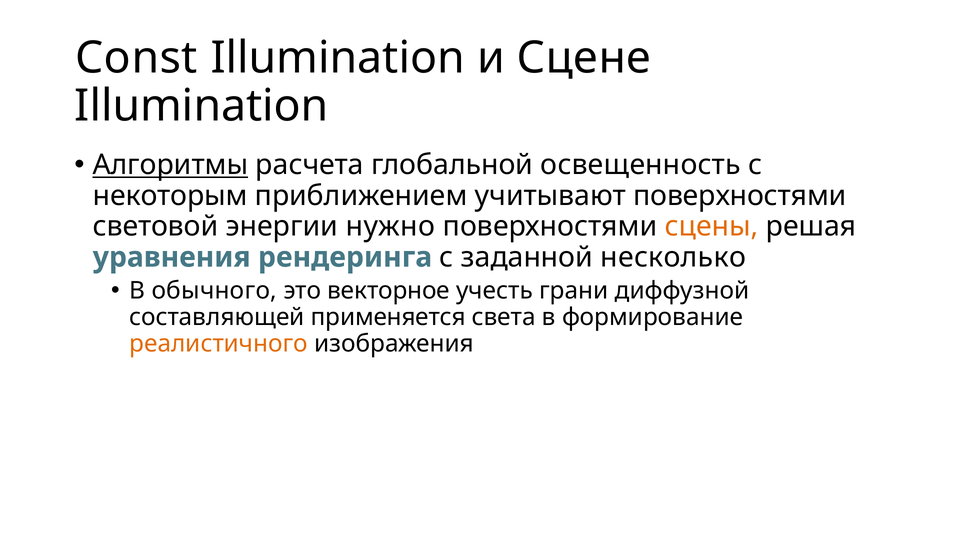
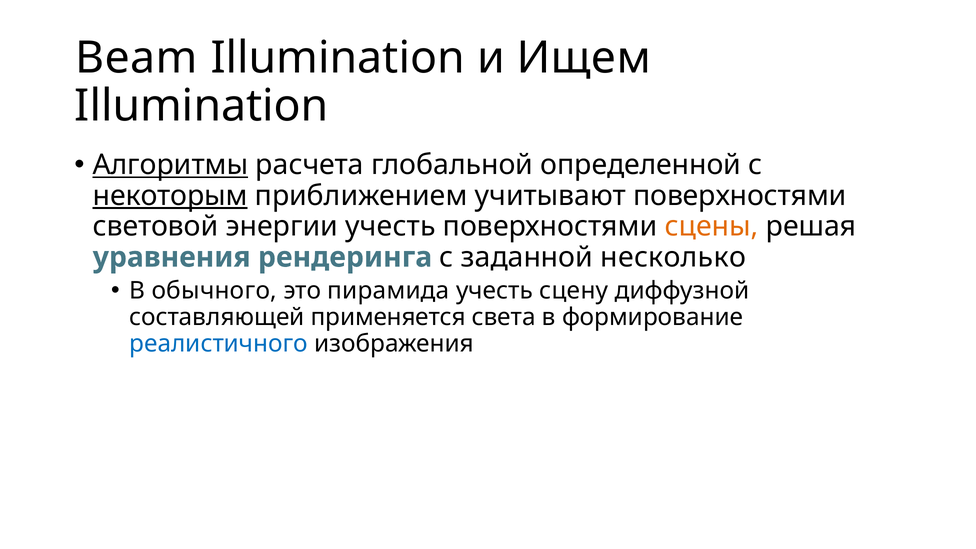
Const: Const -> Beam (136, 58)
Сцене: Сцене -> Ищем (584, 58)
освещенность: освещенность -> определенной (641, 165)
некоторым underline: none -> present (170, 196)
энергии нужно: нужно -> учесть (390, 227)
векторное: векторное -> пирамида (388, 291)
грани: грани -> сцену (574, 291)
реалистичного colour: orange -> blue (219, 344)
